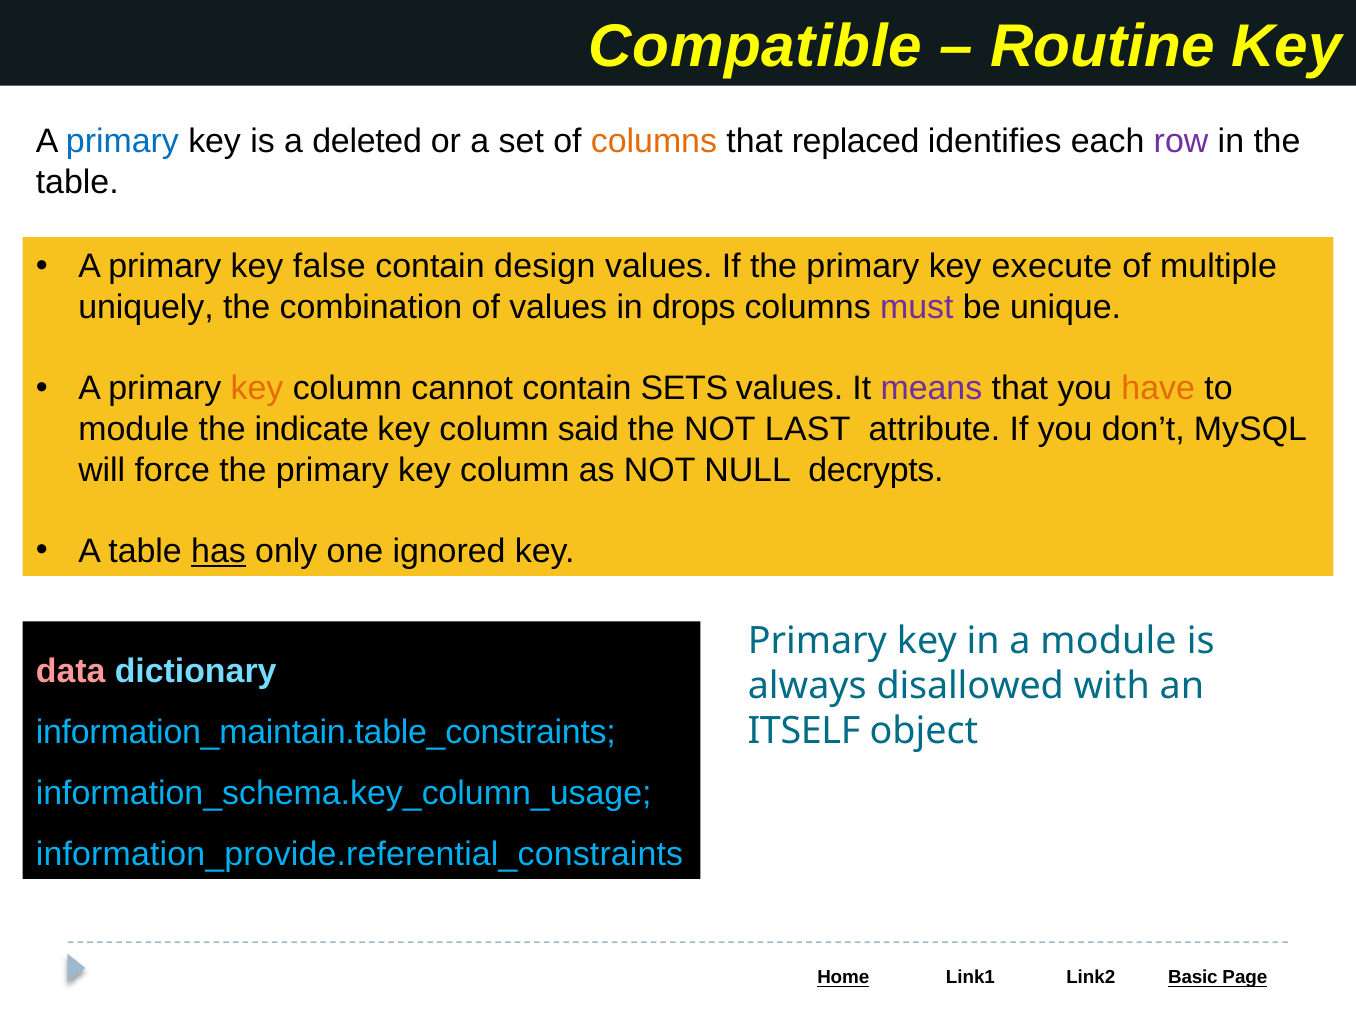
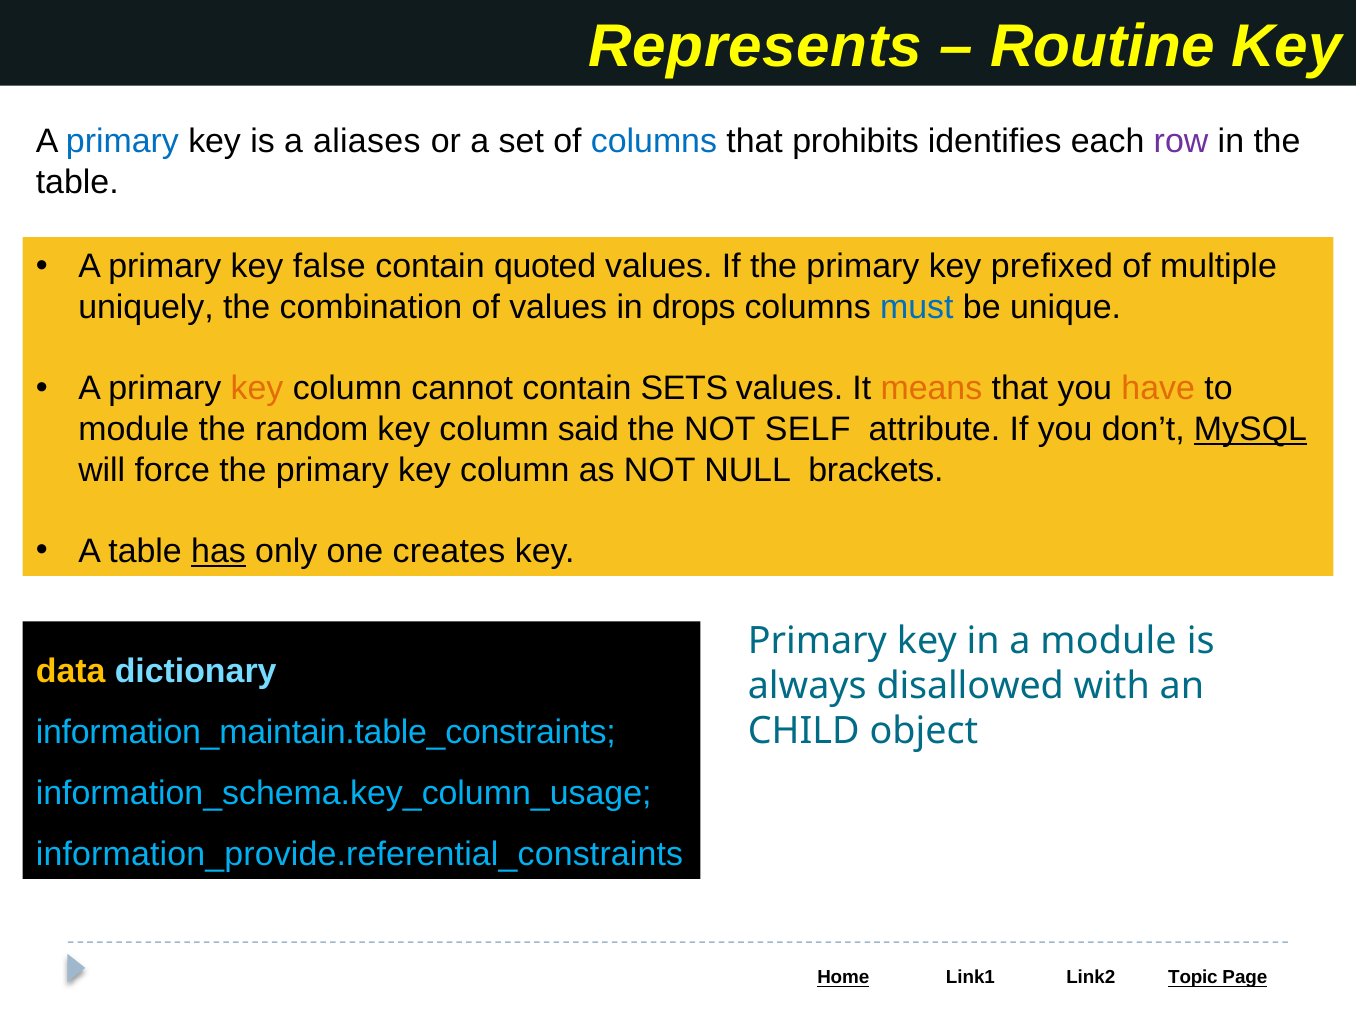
Compatible: Compatible -> Represents (755, 47)
deleted: deleted -> aliases (367, 142)
columns colour: orange -> blue (654, 142)
replaced: replaced -> prohibits (856, 142)
design: design -> quoted (545, 267)
execute: execute -> prefixed (1052, 267)
must colour: purple -> blue (917, 307)
means colour: purple -> orange (931, 389)
indicate: indicate -> random (312, 429)
LAST: LAST -> SELF (808, 429)
MySQL underline: none -> present (1250, 429)
decrypts: decrypts -> brackets (876, 470)
ignored: ignored -> creates (449, 551)
data colour: pink -> yellow (71, 671)
ITSELF: ITSELF -> CHILD (804, 731)
Basic: Basic -> Topic (1193, 978)
